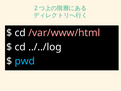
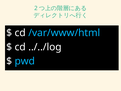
/var/www/html colour: pink -> light blue (64, 33)
